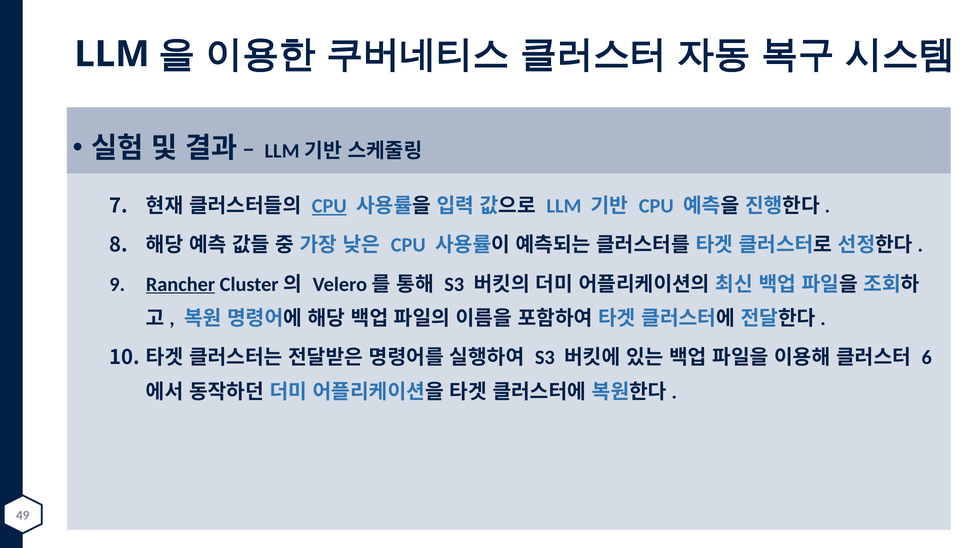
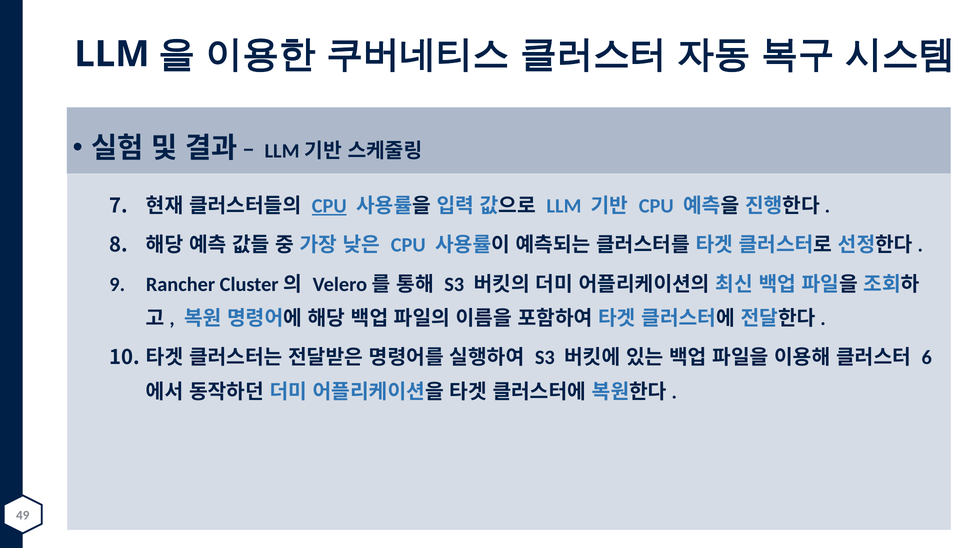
Rancher underline: present -> none (181, 285)
